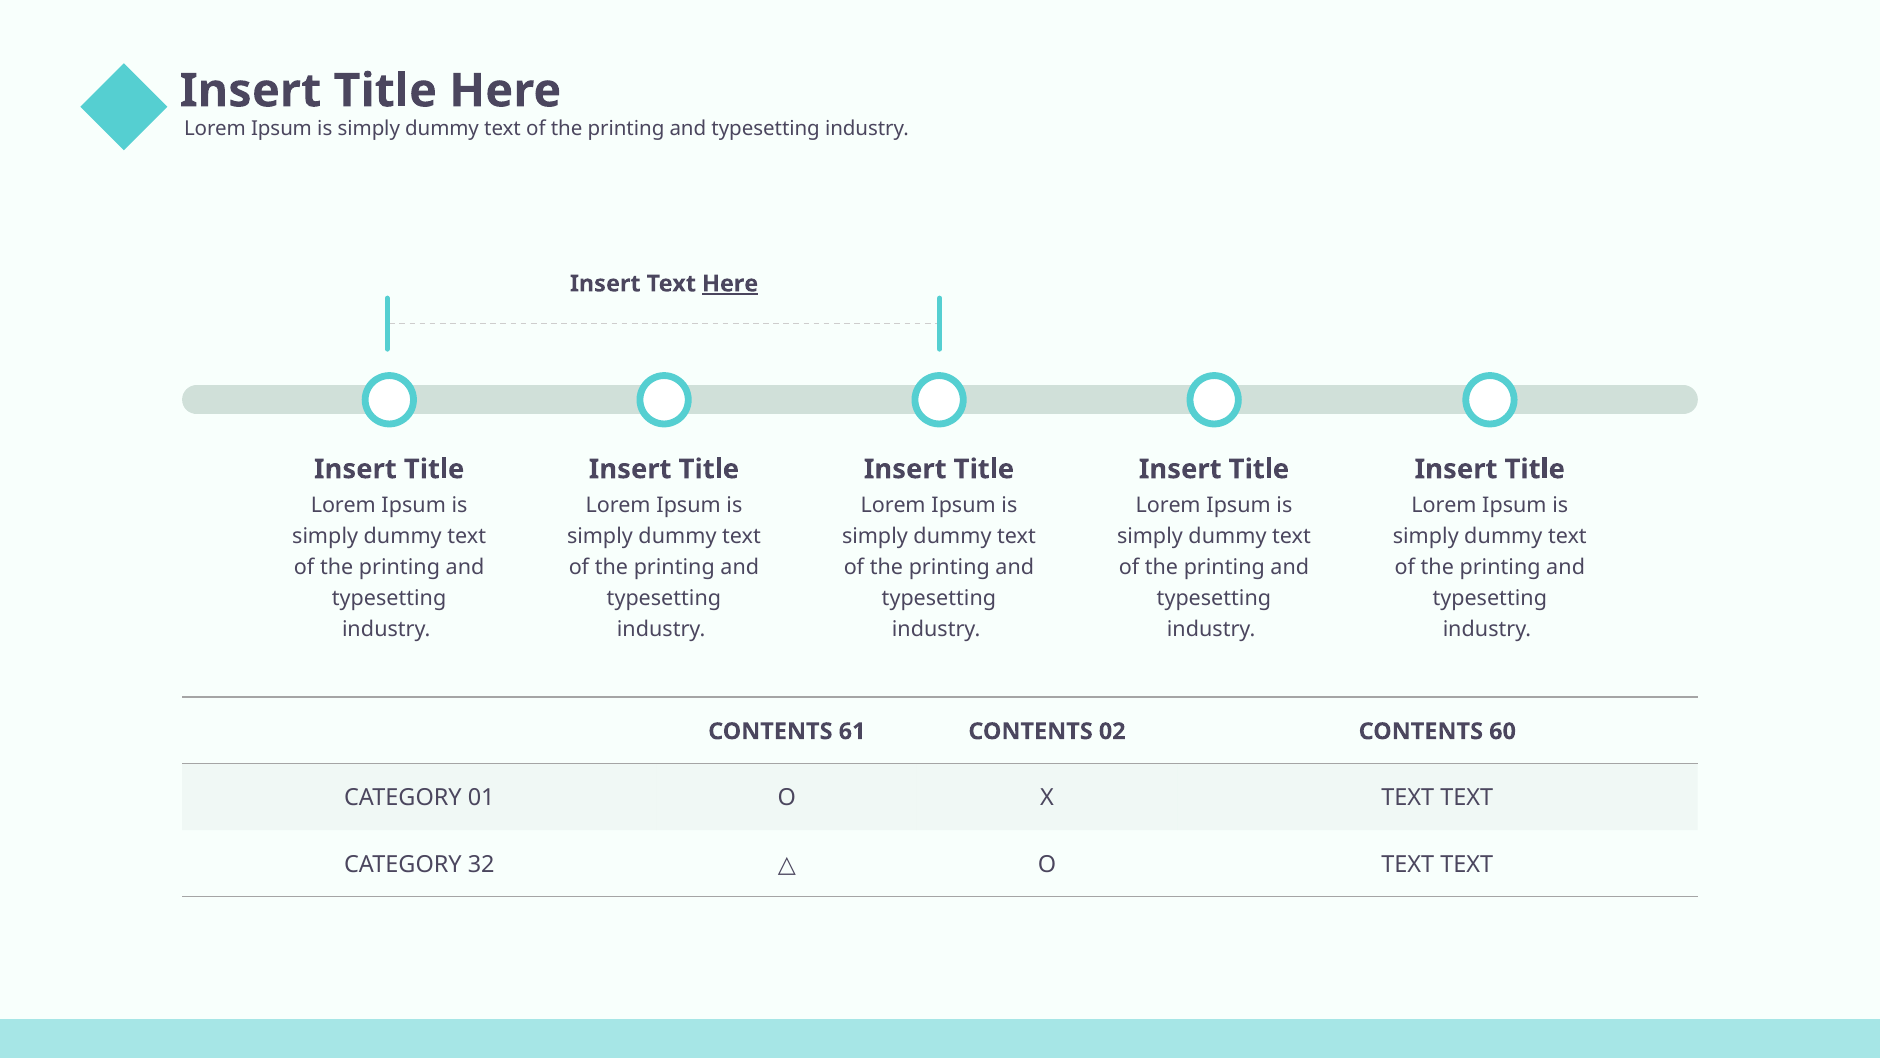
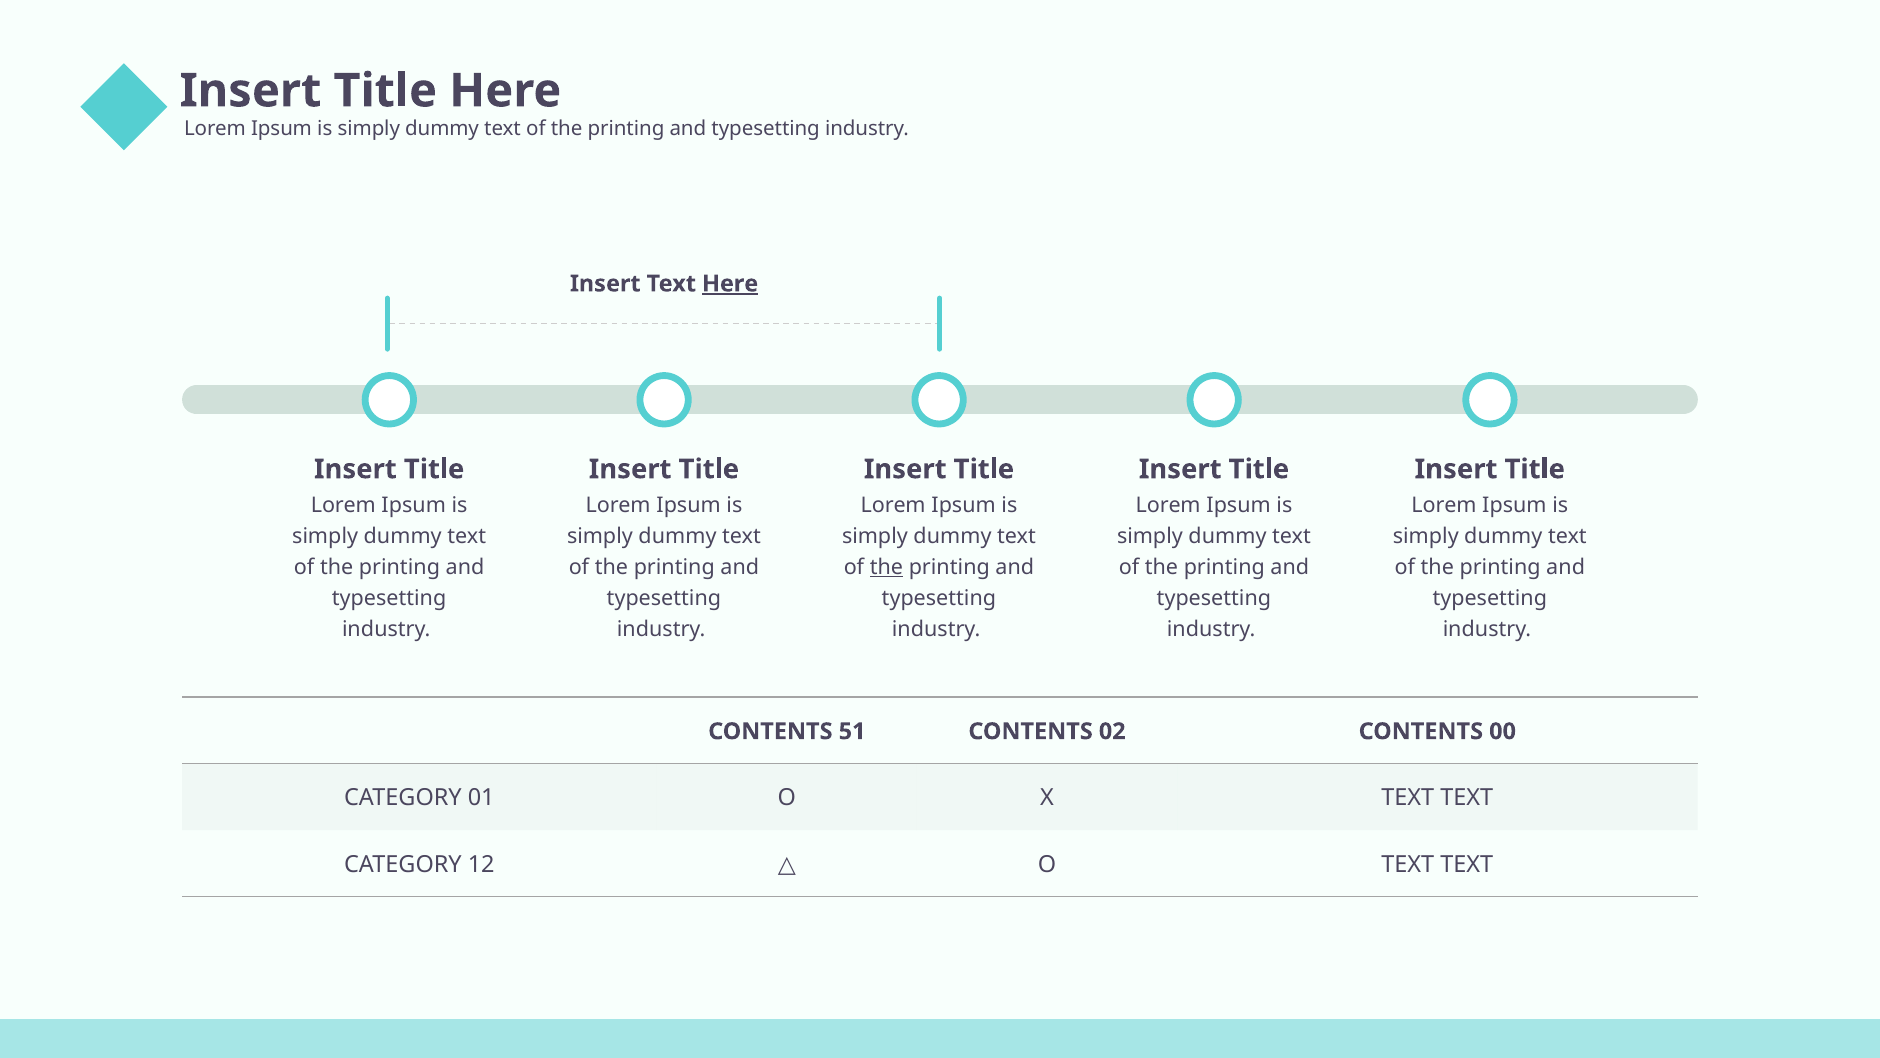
the underline: none -> present (886, 567)
61: 61 -> 51 (852, 731)
60: 60 -> 00 (1503, 731)
32: 32 -> 12 (481, 864)
